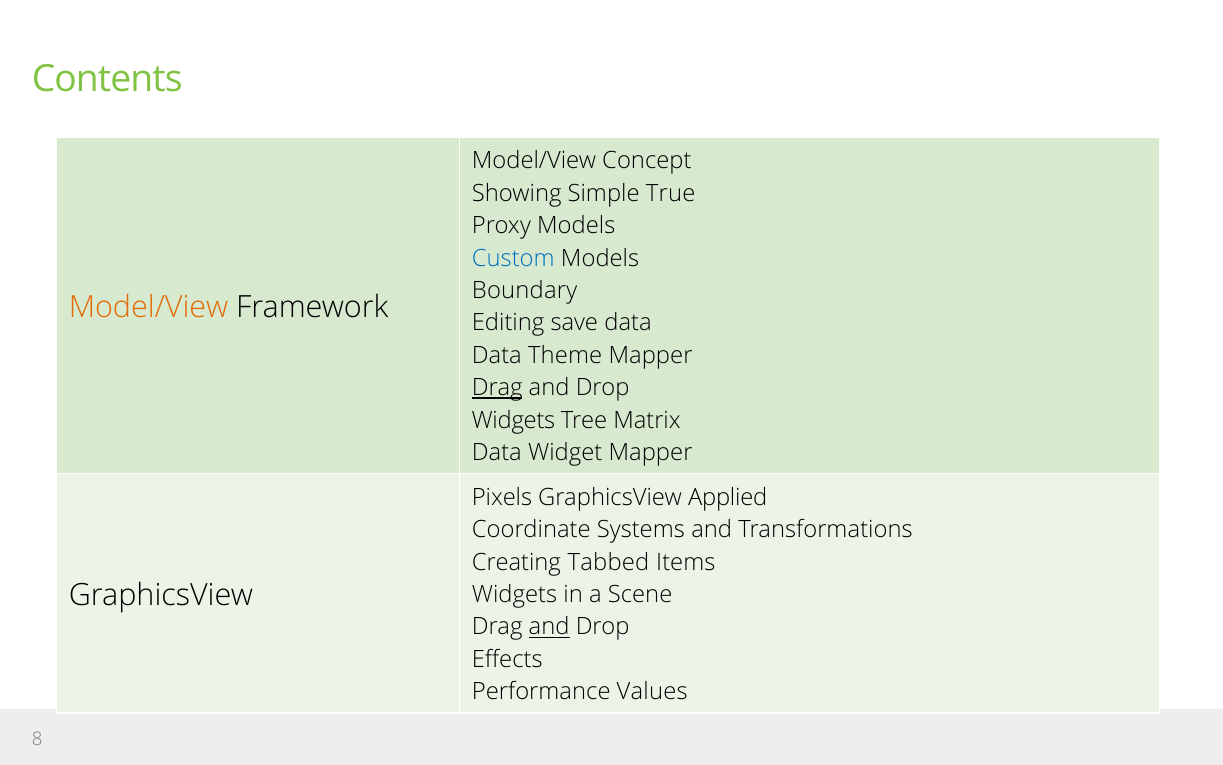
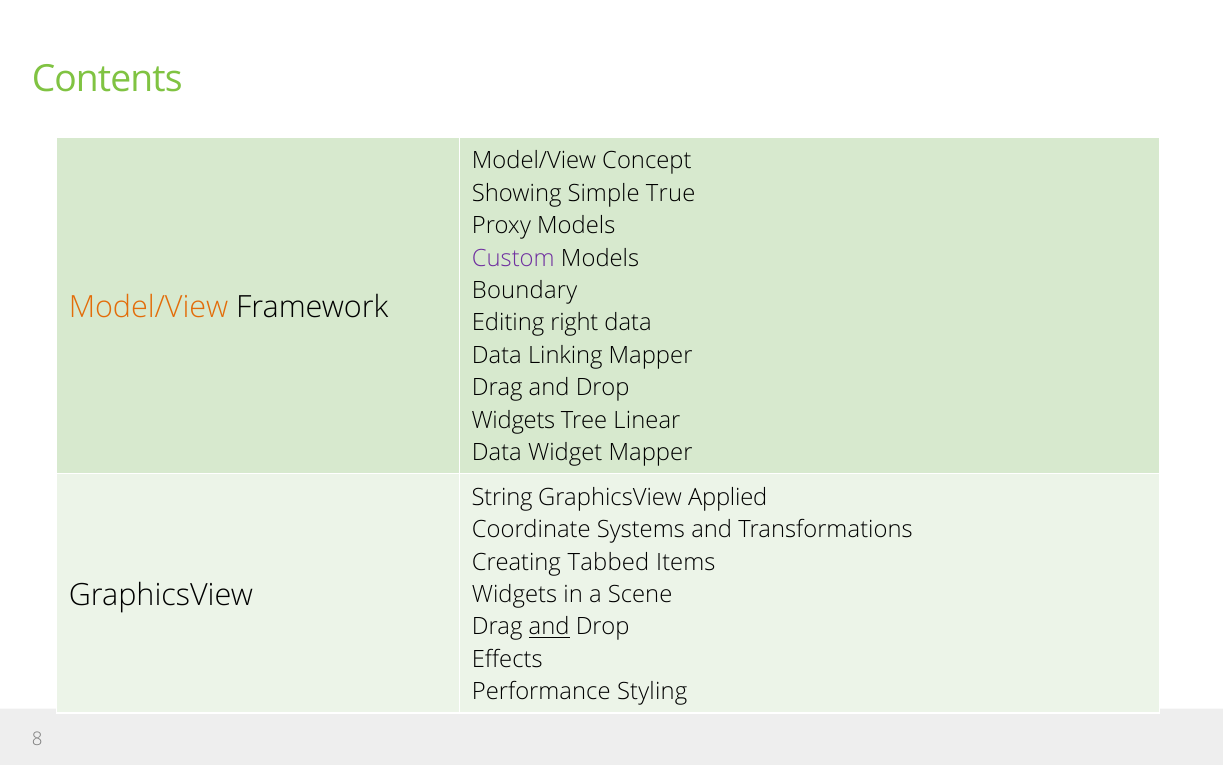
Custom colour: blue -> purple (513, 258)
save: save -> right (574, 323)
Theme: Theme -> Linking (565, 355)
Drag underline: present -> none (497, 388)
Matrix: Matrix -> Linear (647, 420)
Pixels: Pixels -> String (502, 497)
Values: Values -> Styling (652, 691)
